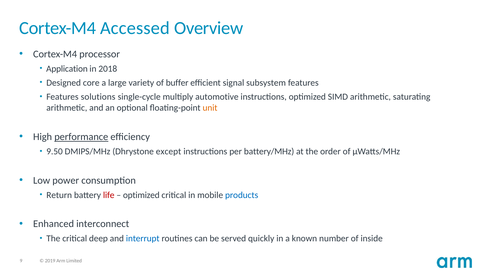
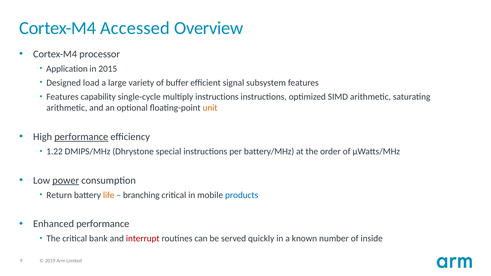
2018: 2018 -> 2015 (108, 69)
core: core -> load (91, 83)
solutions: solutions -> capability (98, 97)
multiply automotive: automotive -> instructions (217, 97)
9.50: 9.50 -> 1.22 (55, 152)
except: except -> special (169, 152)
power underline: none -> present (66, 180)
life colour: red -> orange (109, 195)
optimized: optimized -> branching (141, 195)
Enhanced interconnect: interconnect -> performance (103, 224)
deep: deep -> bank (98, 239)
interrupt colour: blue -> red (143, 239)
